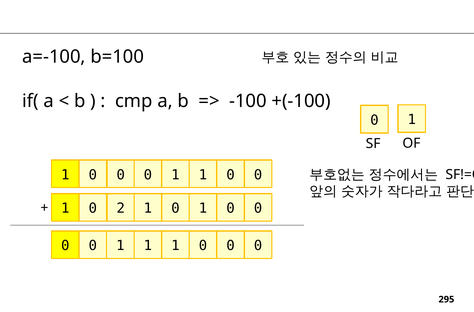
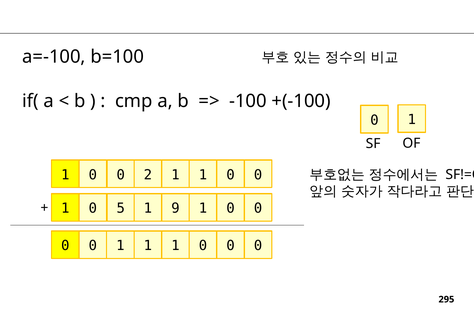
0: 0 -> 2 (148, 174)
2: 2 -> 5 (121, 208)
0: 0 -> 9 (175, 208)
